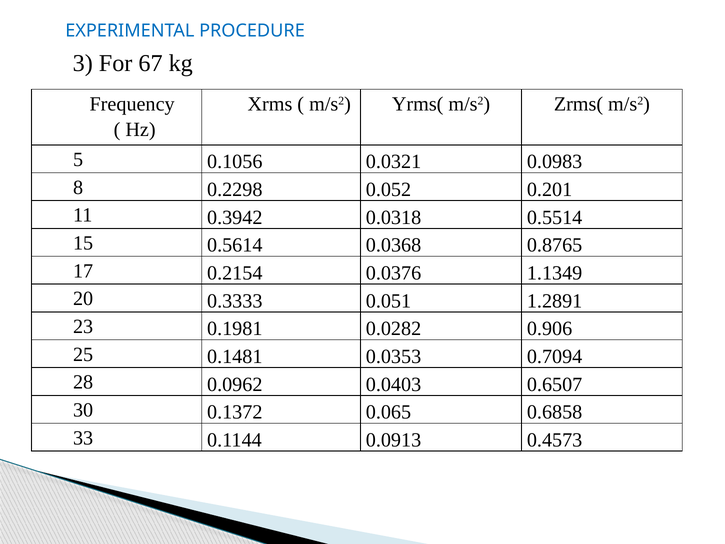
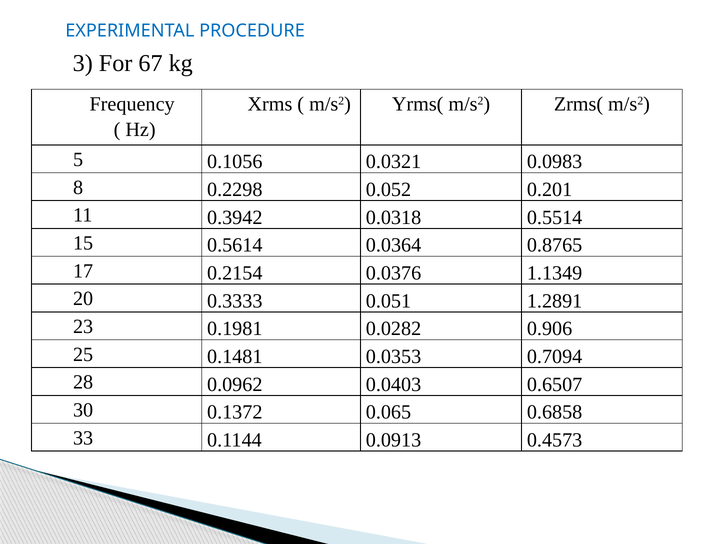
0.0368: 0.0368 -> 0.0364 (394, 245)
